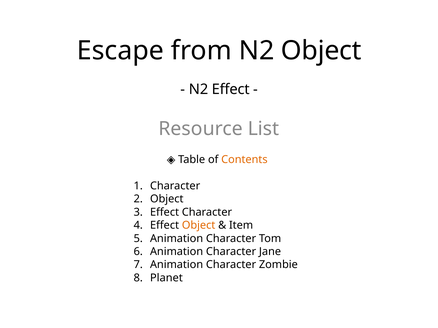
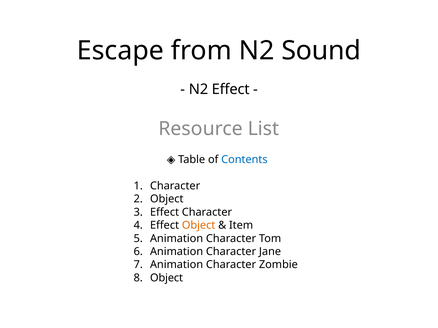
N2 Object: Object -> Sound (321, 51)
Contents colour: orange -> blue (244, 160)
Planet: Planet -> Object (167, 278)
